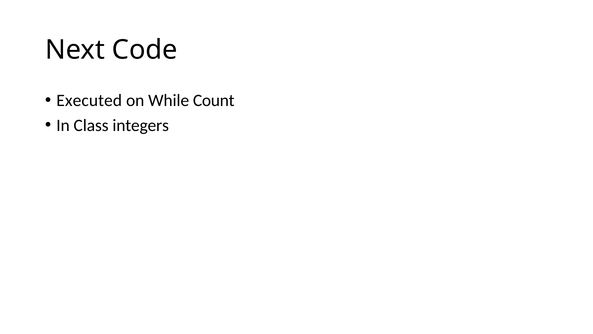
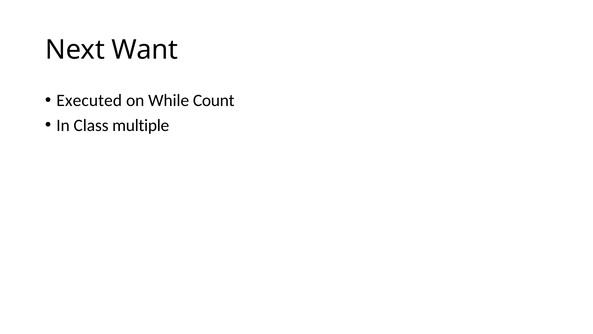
Code: Code -> Want (145, 50)
integers: integers -> multiple (141, 125)
